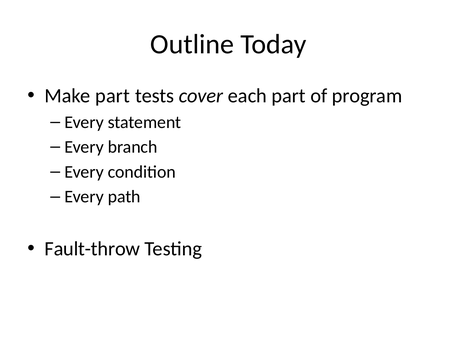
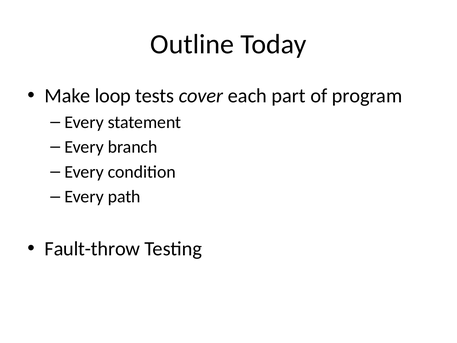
Make part: part -> loop (113, 96)
